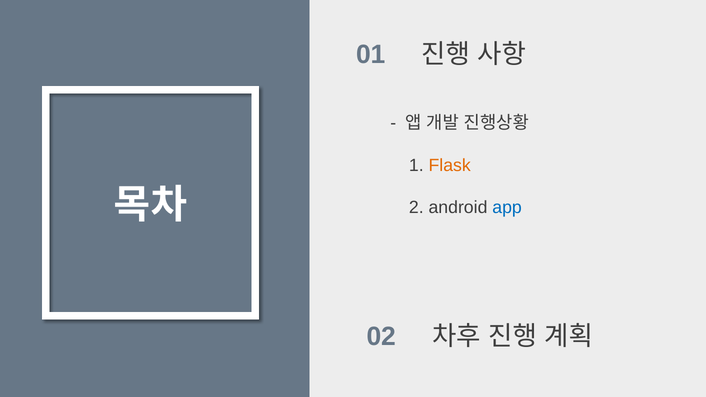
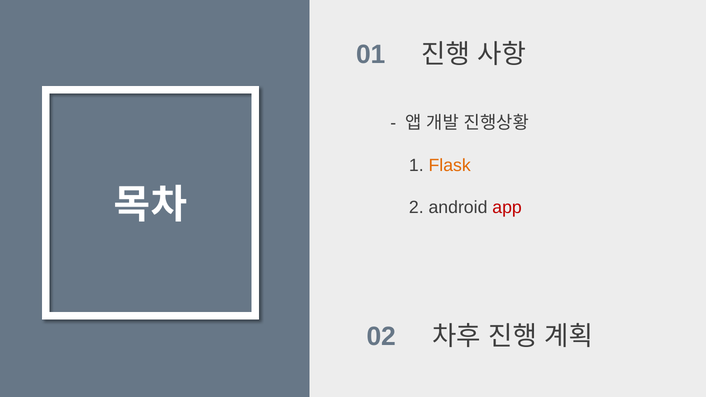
app colour: blue -> red (507, 208)
